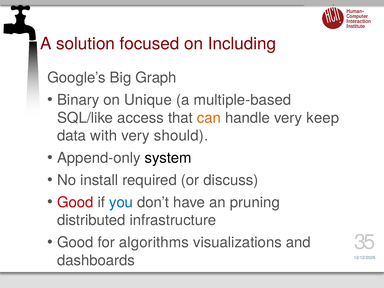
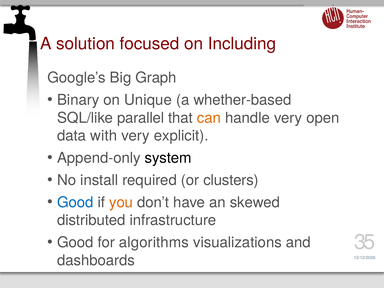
multiple-based: multiple-based -> whether-based (242, 100)
access: access -> parallel (141, 118)
keep: keep -> open (323, 118)
should: should -> explicit (181, 136)
discuss: discuss -> clusters (231, 180)
Good colour: red -> blue (75, 202)
you colour: blue -> orange (121, 202)
pruning: pruning -> skewed (255, 202)
